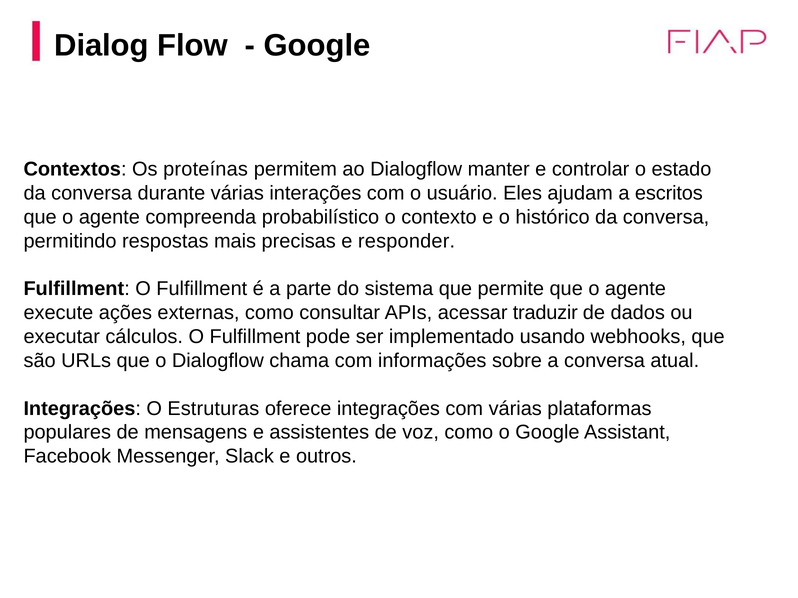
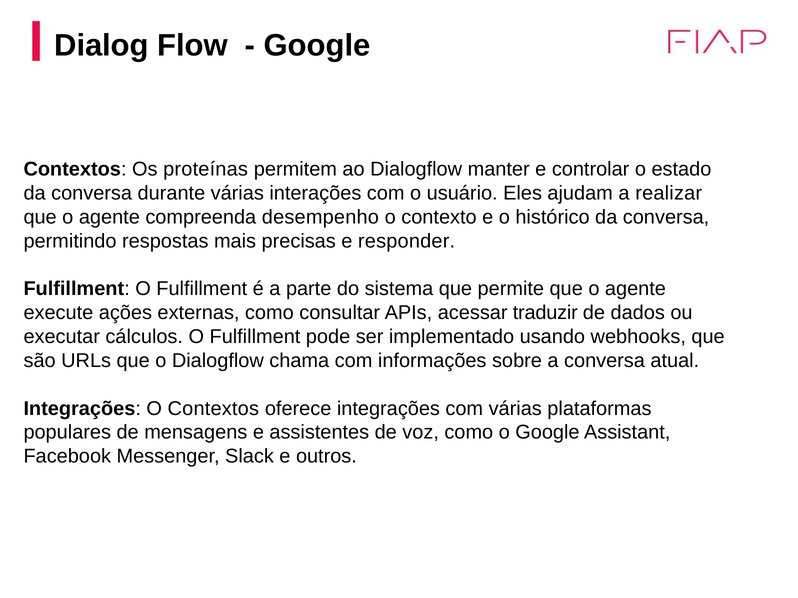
escritos: escritos -> realizar (669, 193)
probabilístico: probabilístico -> desempenho (320, 217)
O Estruturas: Estruturas -> Contextos (213, 409)
